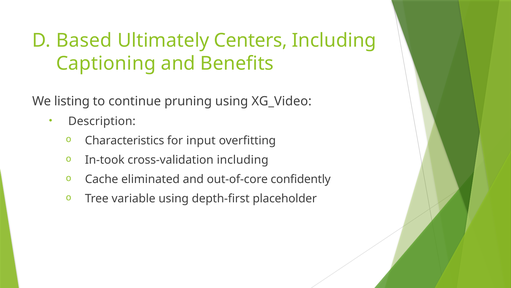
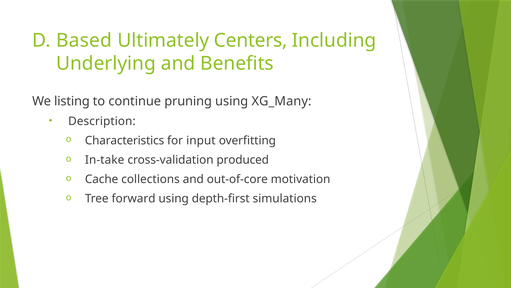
Captioning: Captioning -> Underlying (106, 63)
XG_Video: XG_Video -> XG_Many (282, 101)
In-took: In-took -> In-take (105, 160)
cross-validation including: including -> produced (243, 160)
eliminated: eliminated -> collections (151, 179)
confidently: confidently -> motivation (301, 179)
variable: variable -> forward (134, 198)
placeholder: placeholder -> simulations (285, 198)
